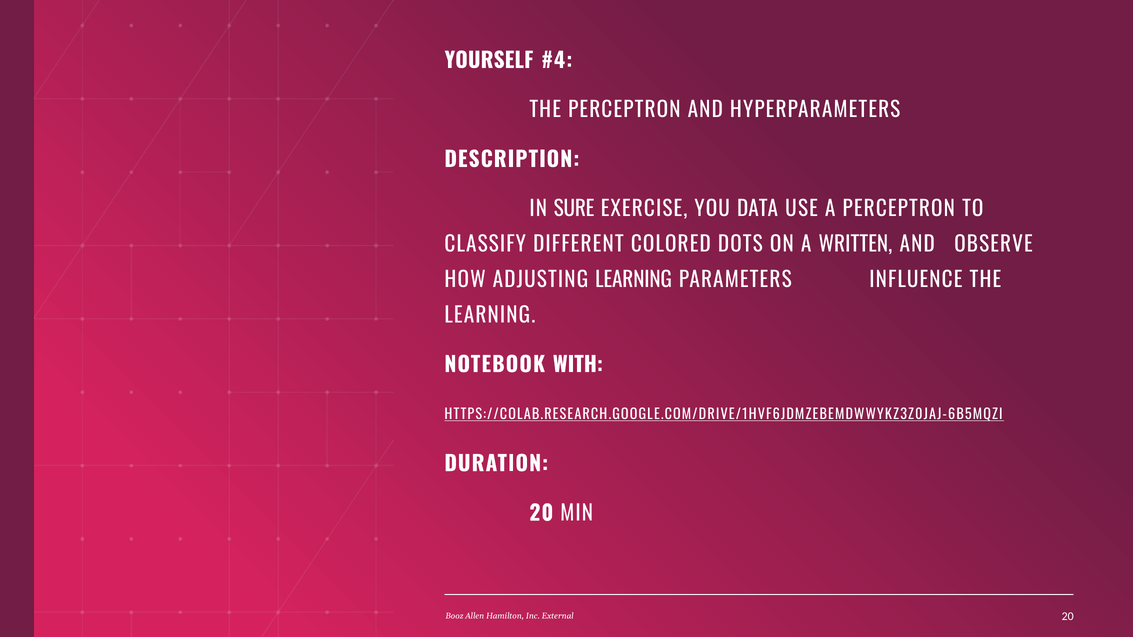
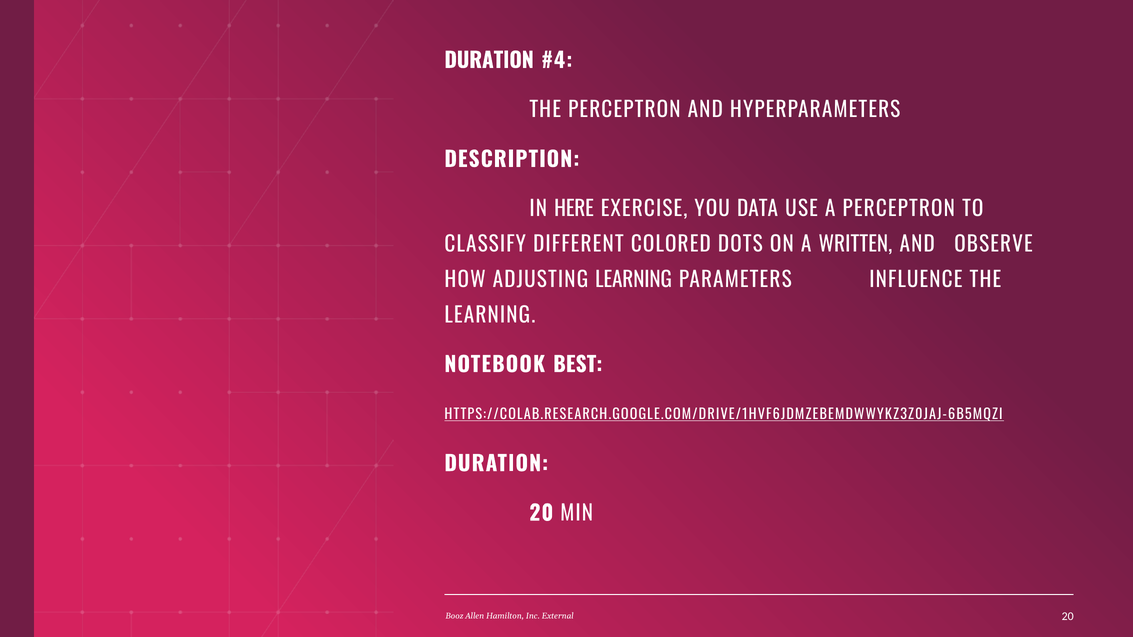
YOURSELF: YOURSELF -> DURATION (489, 61)
SURE: SURE -> HERE (574, 210)
WITH: WITH -> BEST (578, 365)
